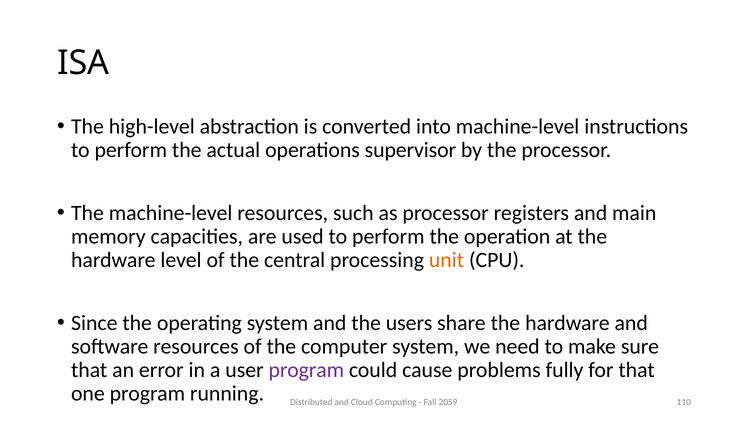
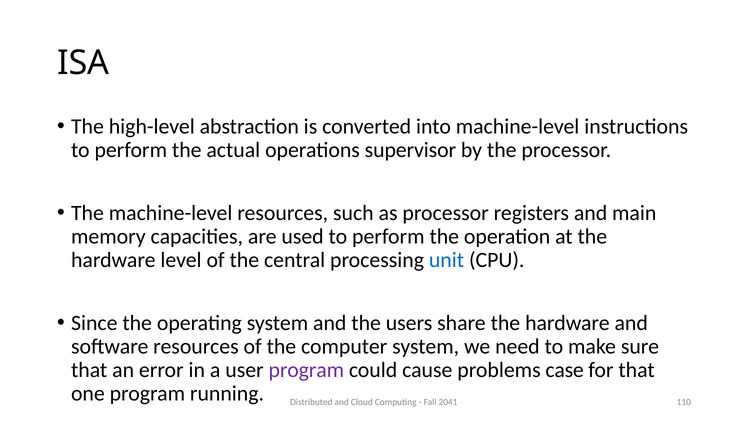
unit colour: orange -> blue (447, 260)
fully: fully -> case (565, 370)
2059: 2059 -> 2041 (448, 402)
